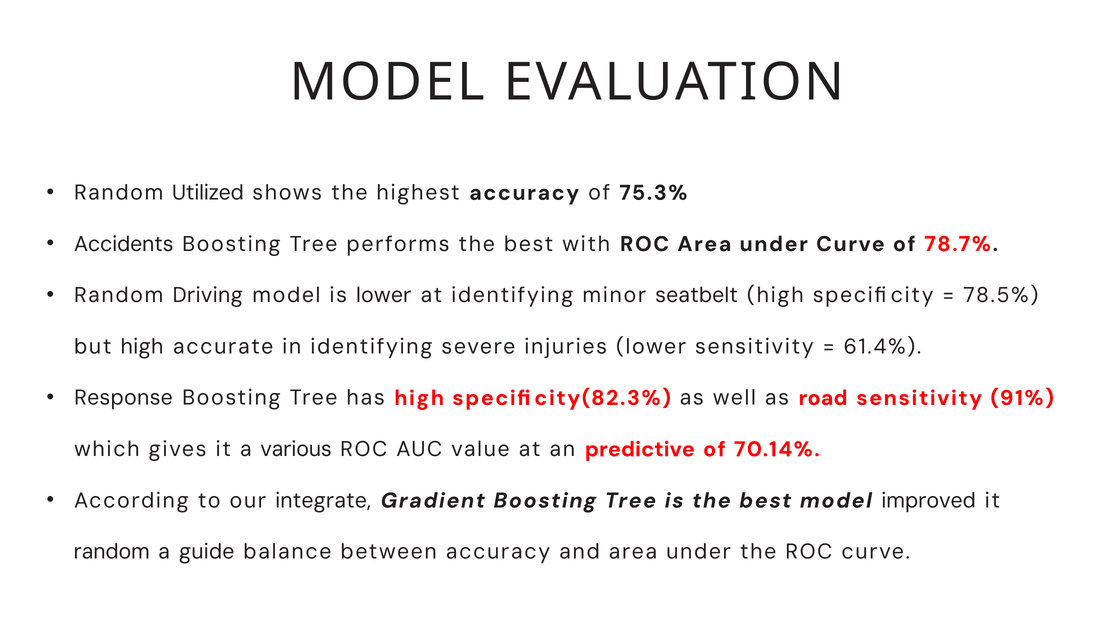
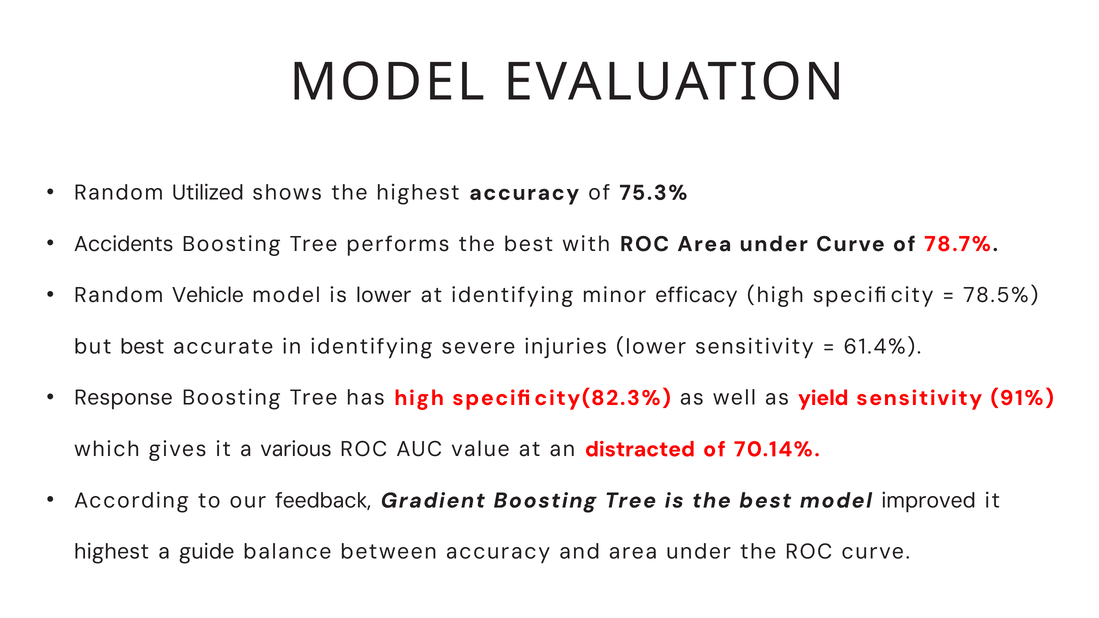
Driving: Driving -> Vehicle (208, 295)
seatbelt: seatbelt -> efficacy (697, 295)
but high: high -> best (142, 347)
road: road -> yield (823, 398)
predictive: predictive -> distracted (640, 449)
integrate: integrate -> feedback (323, 501)
random: random -> highest (112, 552)
